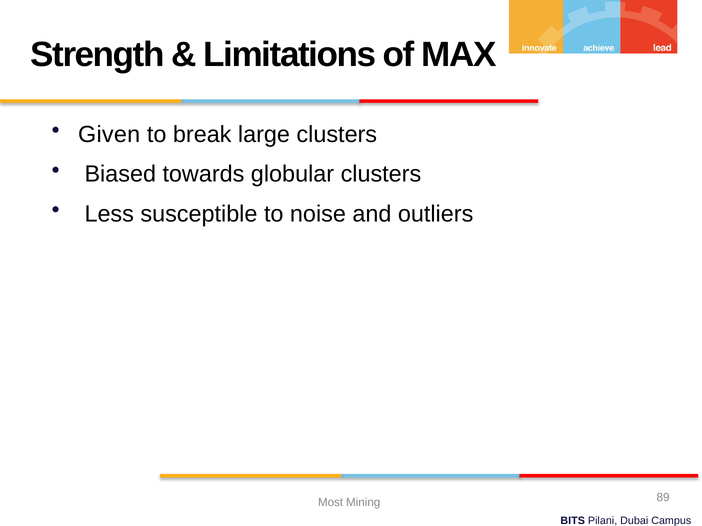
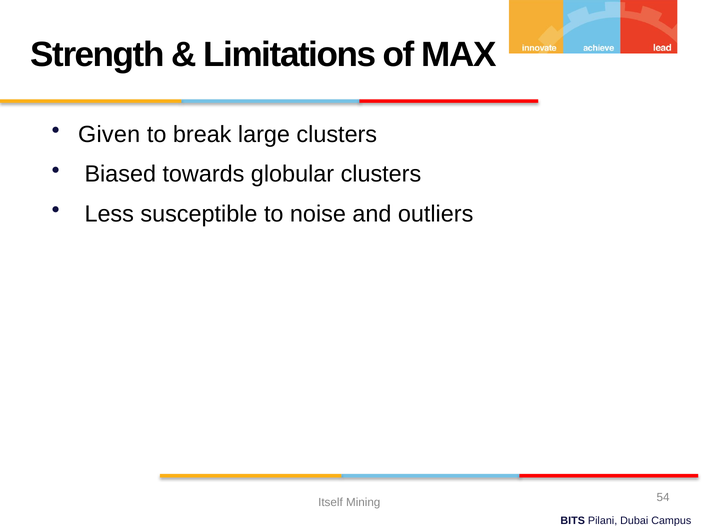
Most: Most -> Itself (330, 503)
89: 89 -> 54 (663, 498)
